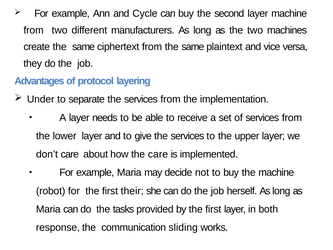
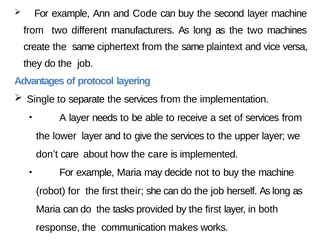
Cycle: Cycle -> Code (145, 14)
Under: Under -> Single (41, 99)
sliding: sliding -> makes (183, 227)
